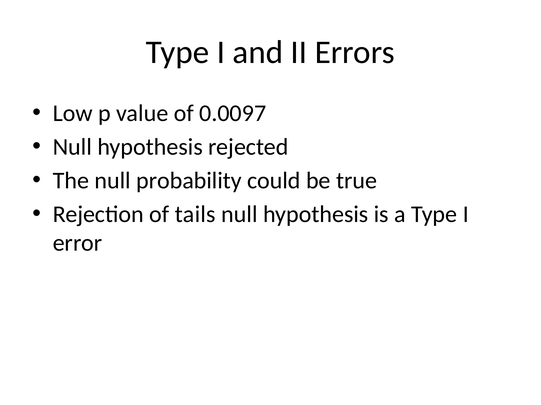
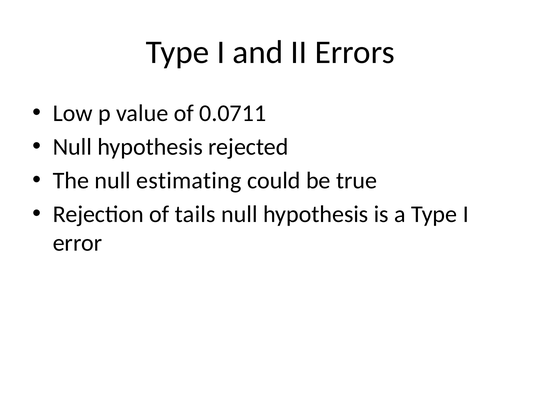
0.0097: 0.0097 -> 0.0711 (233, 113)
probability: probability -> estimating (189, 181)
